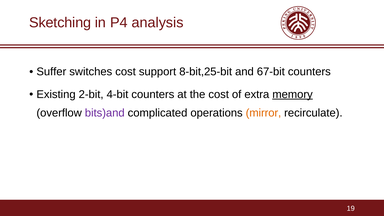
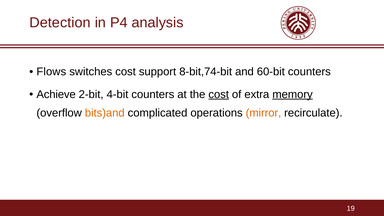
Sketching: Sketching -> Detection (60, 23)
Suffer: Suffer -> Flows (51, 72)
8-bit,25-bit: 8-bit,25-bit -> 8-bit,74-bit (206, 72)
67-bit: 67-bit -> 60-bit (271, 72)
Existing: Existing -> Achieve (56, 94)
cost underline: none -> present (219, 94)
bits)and colour: purple -> orange (105, 113)
